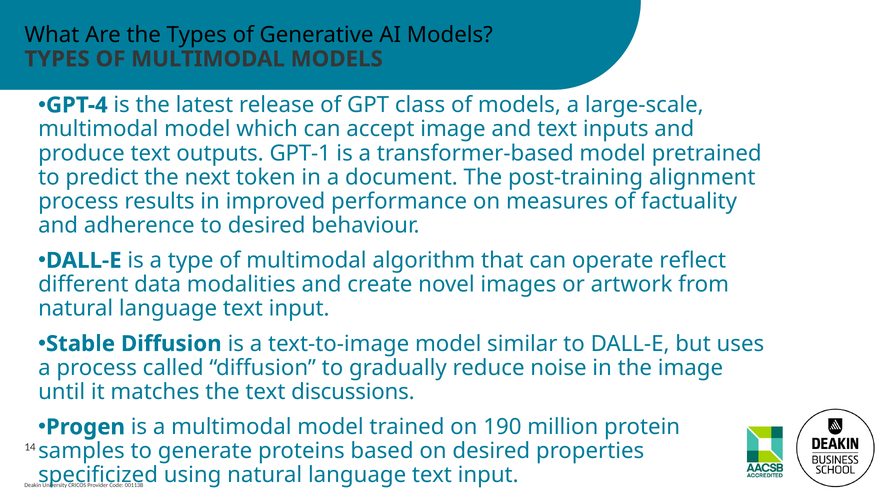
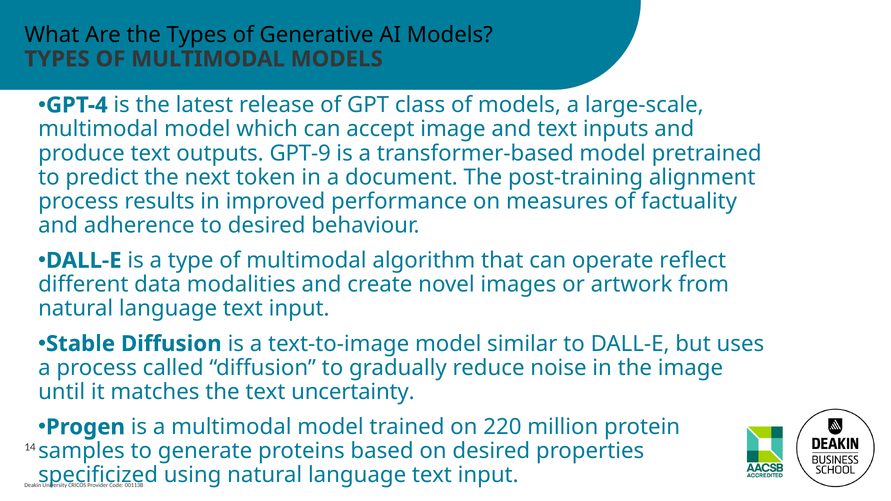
GPT-1: GPT-1 -> GPT-9 (300, 153)
discussions: discussions -> uncertainty (353, 392)
190: 190 -> 220 (502, 427)
